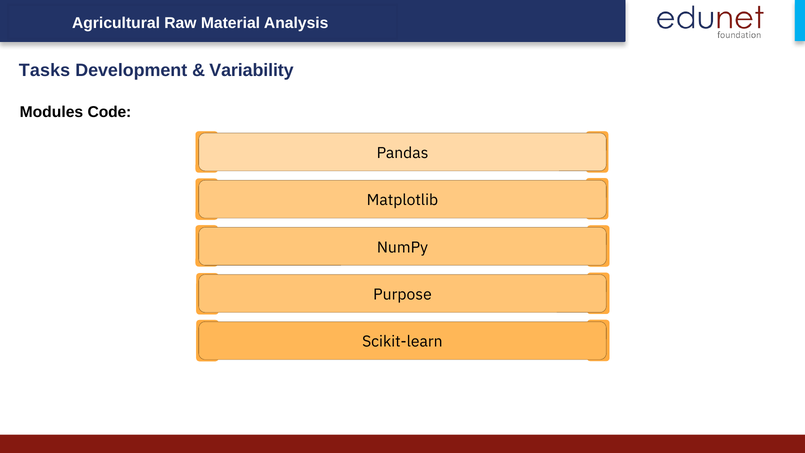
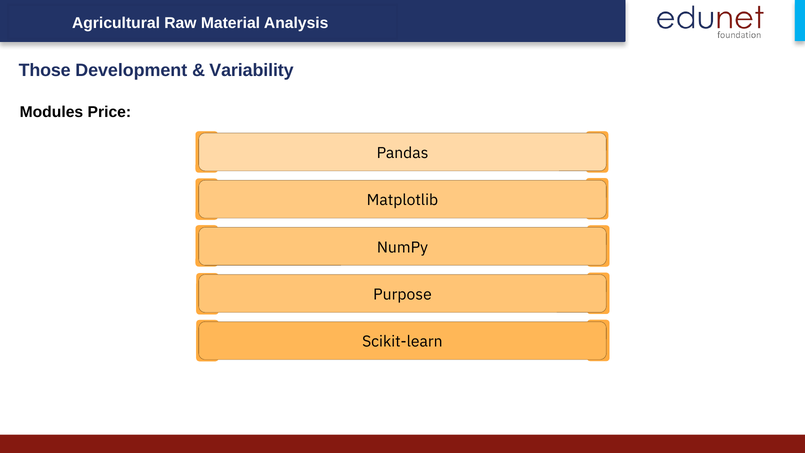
Tasks: Tasks -> Those (45, 70)
Code: Code -> Price (109, 112)
